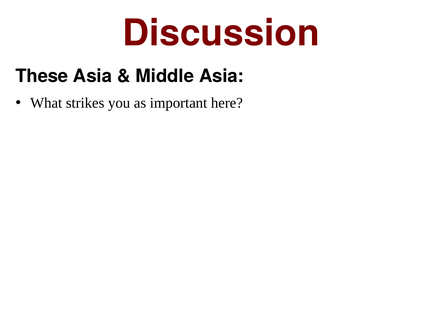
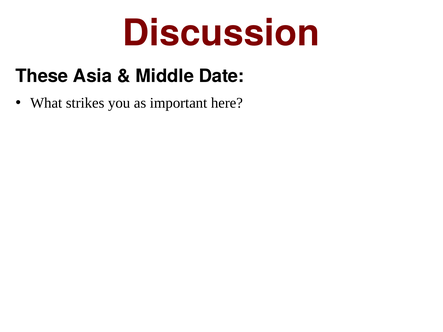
Middle Asia: Asia -> Date (221, 76)
